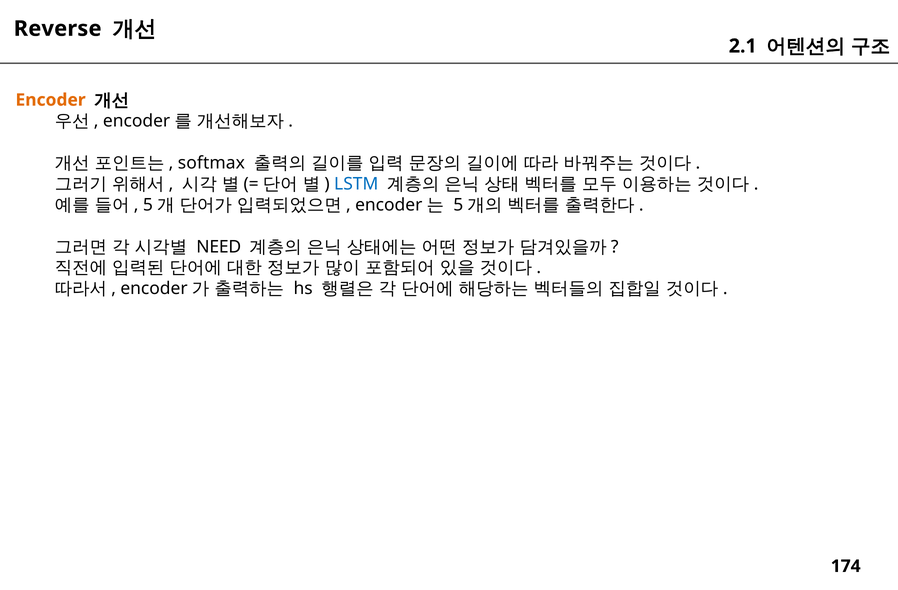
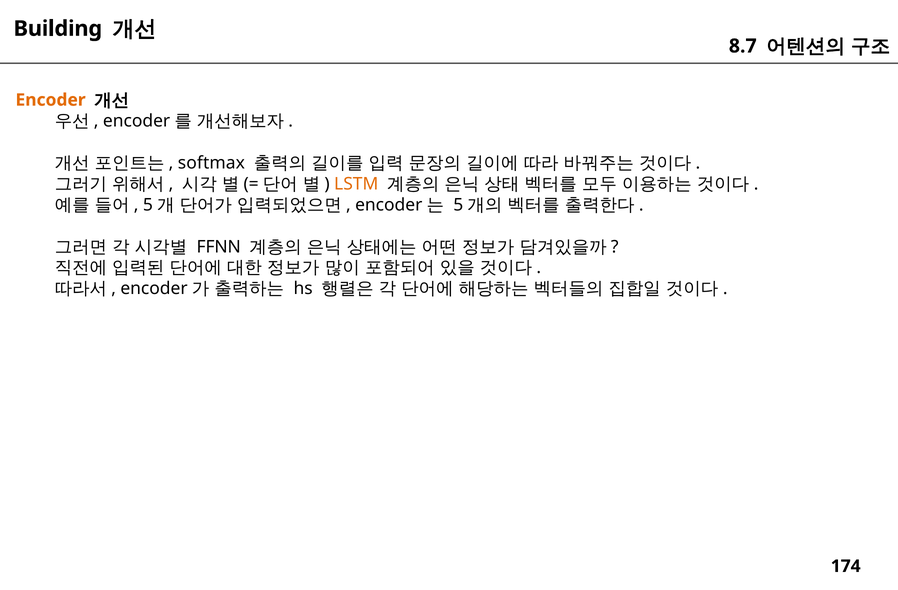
Reverse: Reverse -> Building (58, 29)
2.1: 2.1 -> 8.7 (743, 46)
LSTM colour: blue -> orange (356, 184)
NEED: NEED -> FFNN (219, 247)
